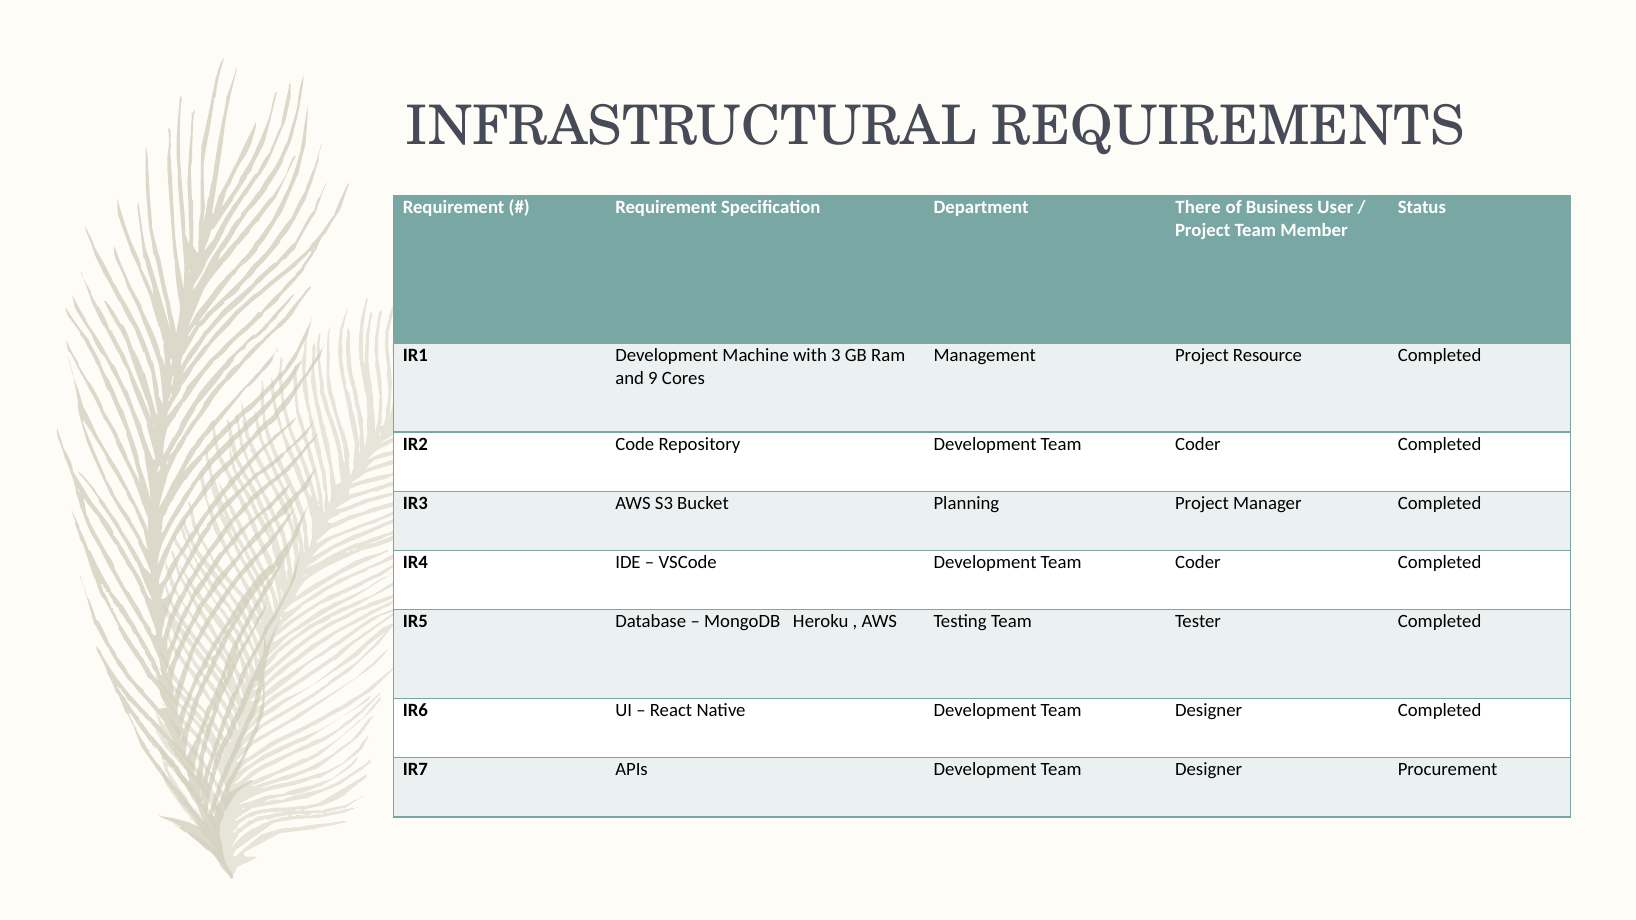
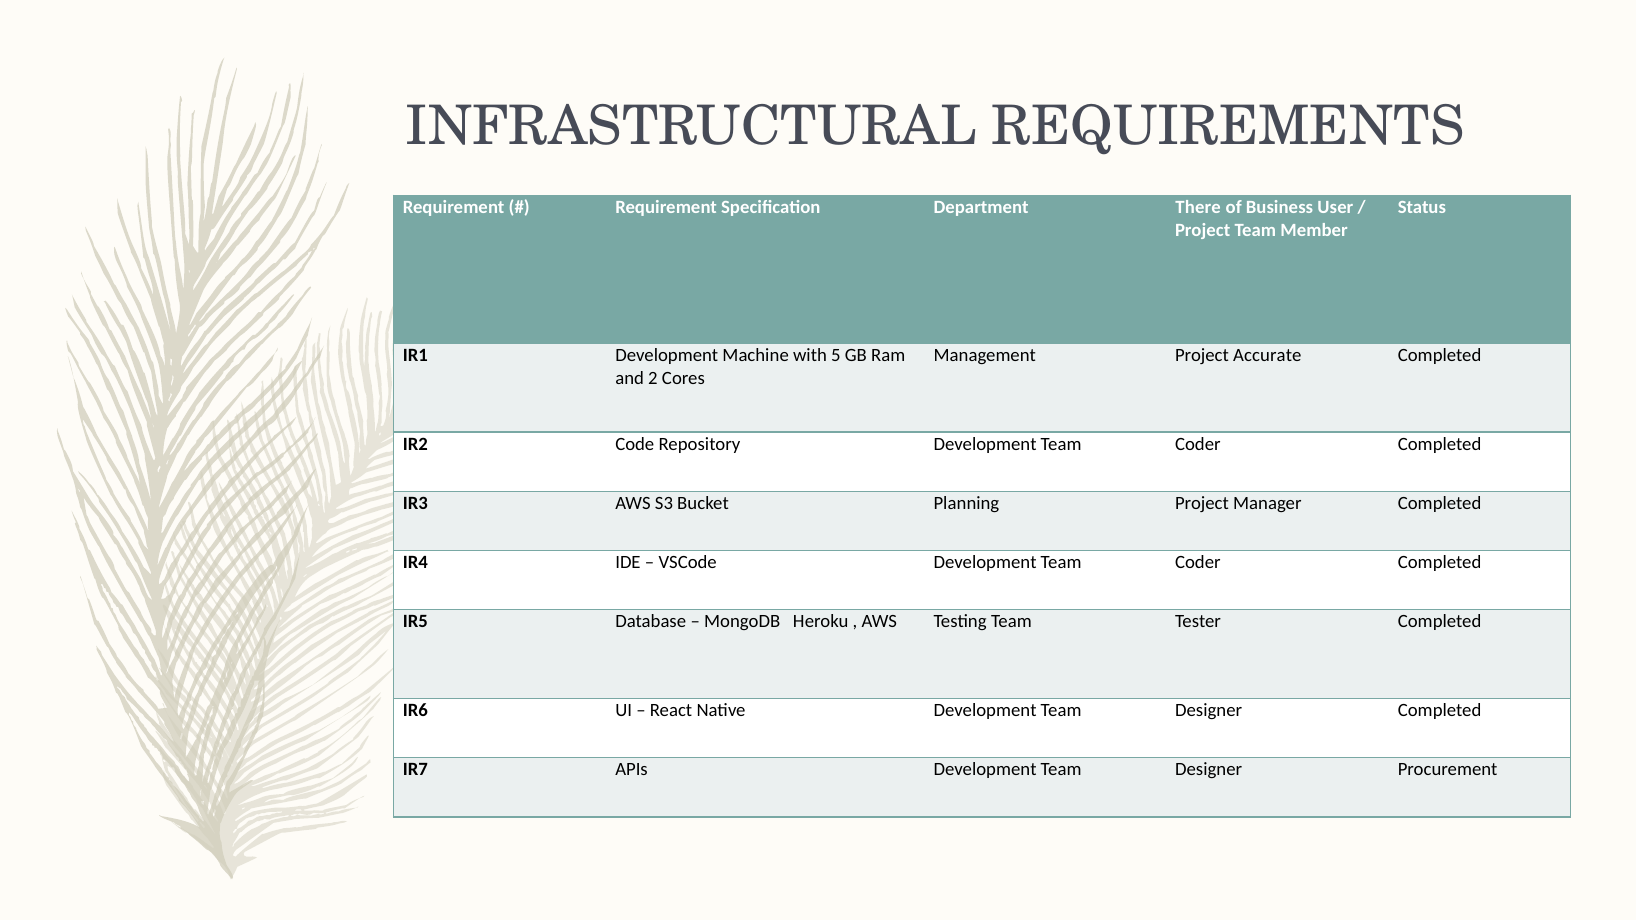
3: 3 -> 5 (836, 355)
Resource: Resource -> Accurate (1267, 355)
9: 9 -> 2 (653, 378)
